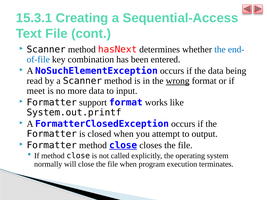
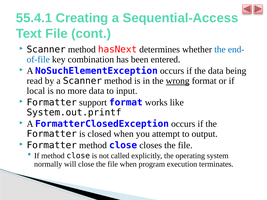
15.3.1: 15.3.1 -> 55.4.1 (34, 18)
meet: meet -> local (36, 91)
close underline: present -> none (123, 146)
